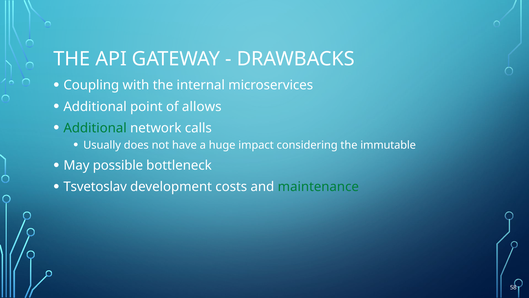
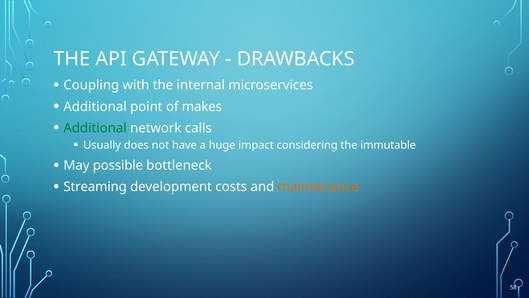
allows: allows -> makes (202, 107)
Tsvetoslav: Tsvetoslav -> Streaming (95, 187)
maintenance colour: green -> orange (318, 187)
